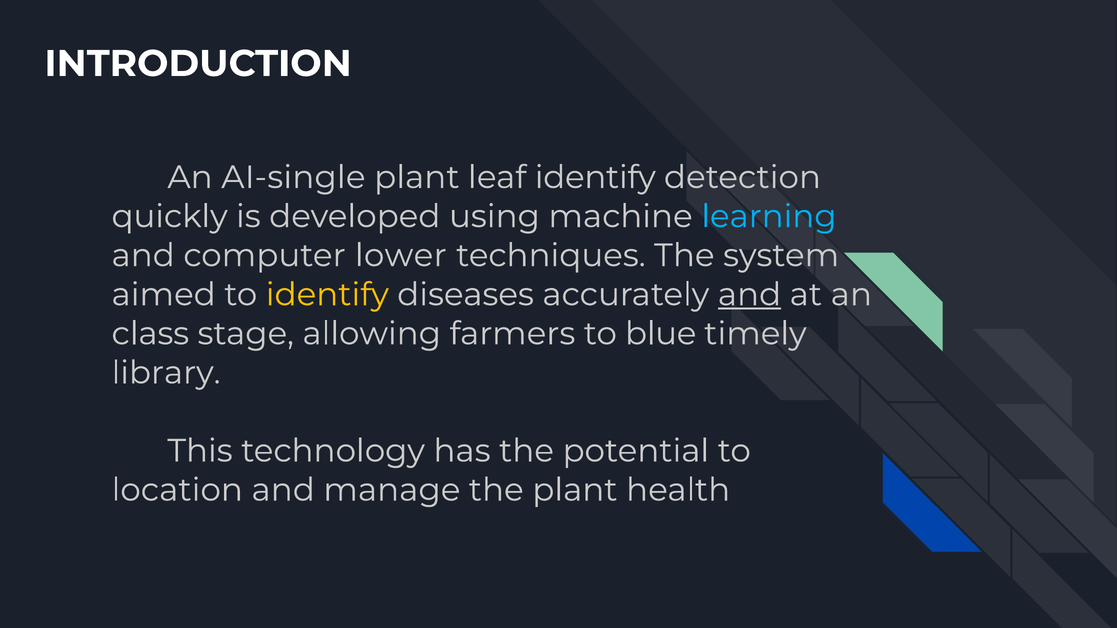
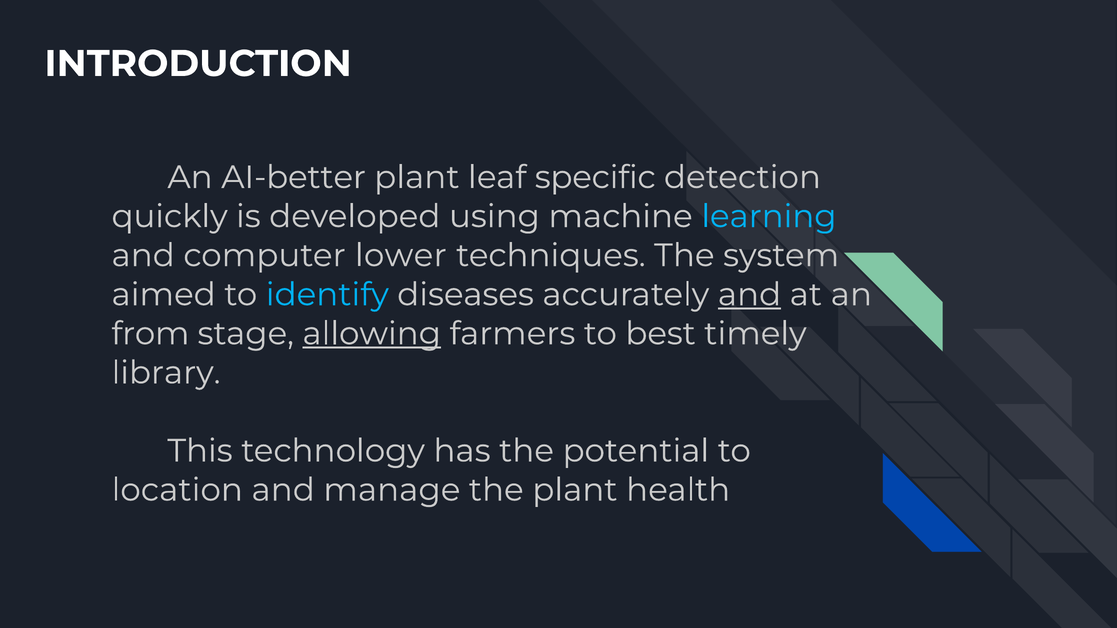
AI-single: AI-single -> AI-better (294, 177)
leaf identify: identify -> specific (595, 177)
identify colour: yellow -> light blue (327, 295)
class: class -> from (150, 334)
allowing underline: none -> present (372, 334)
blue: blue -> best (661, 334)
